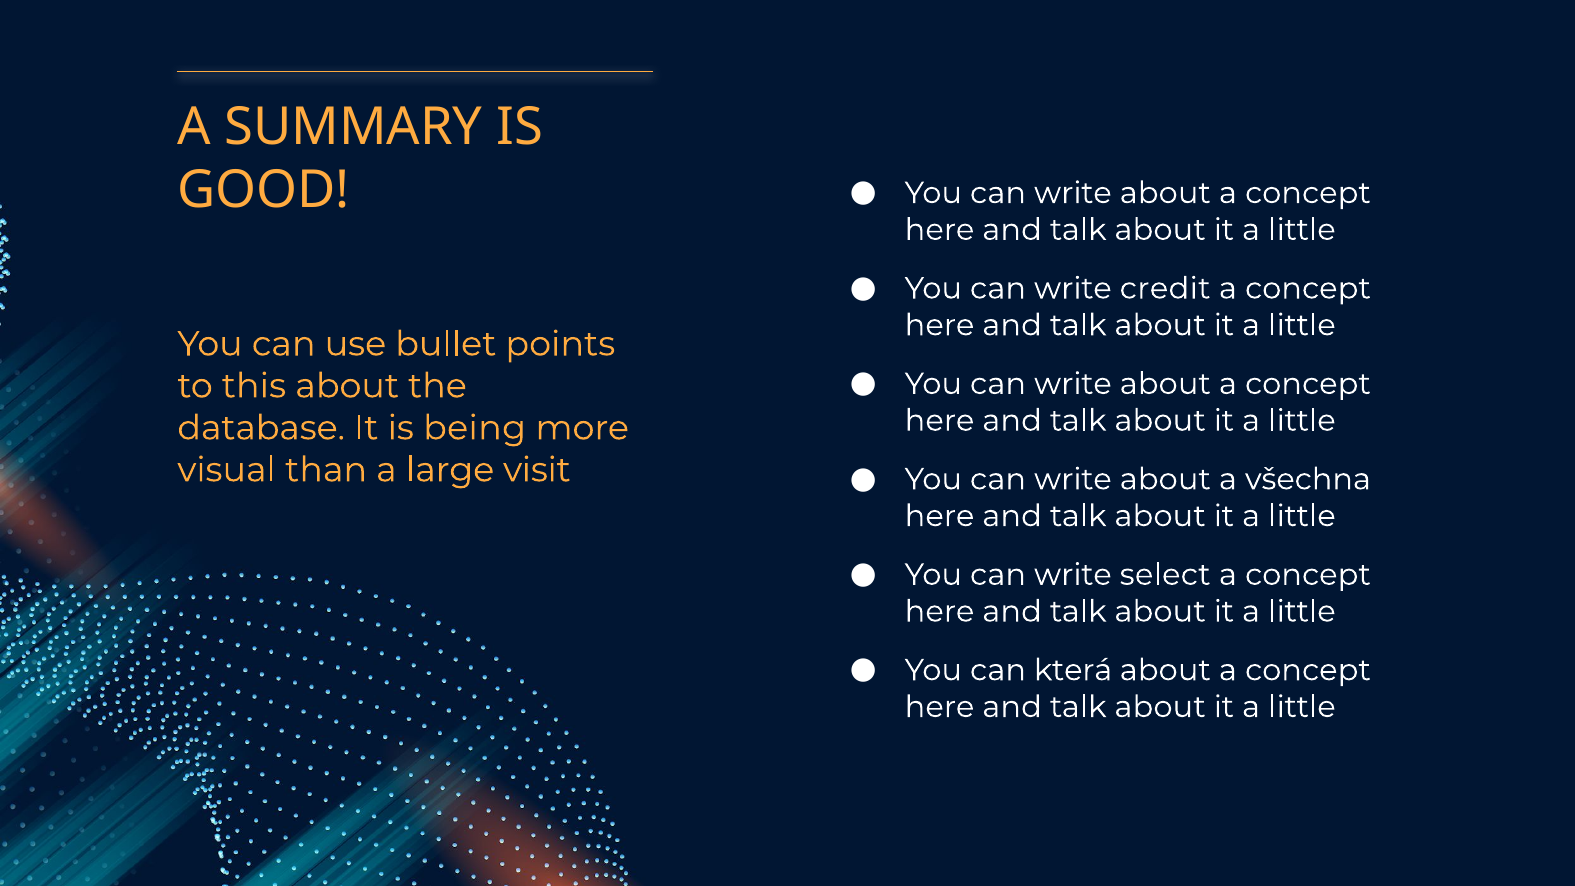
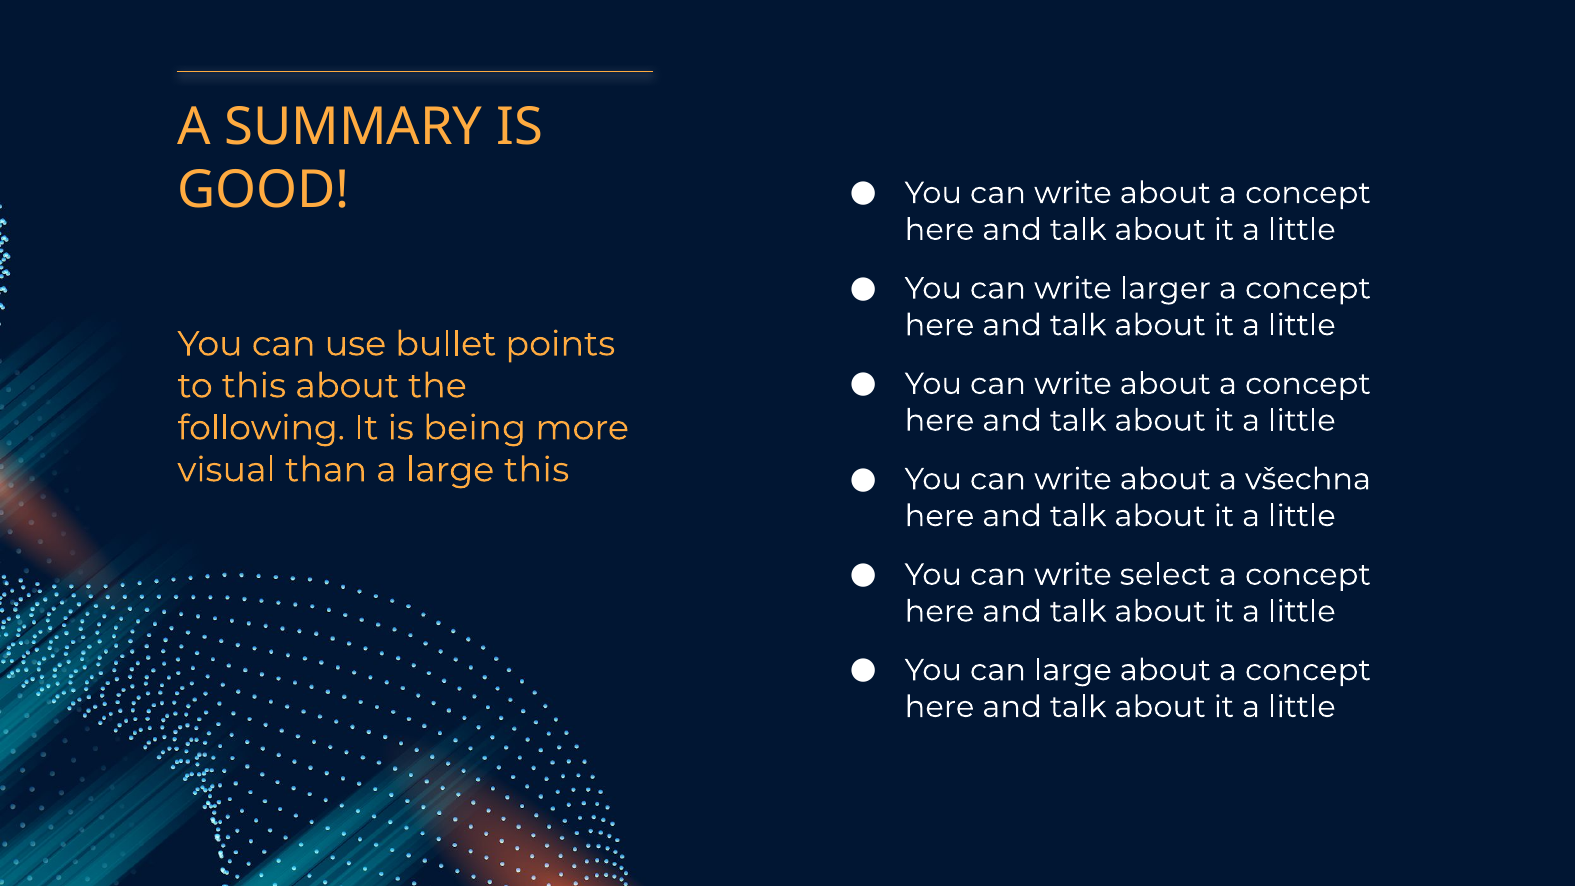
credit: credit -> larger (1165, 288)
database: database -> following (261, 428)
large visit: visit -> this (537, 470)
can která: která -> large (1073, 670)
